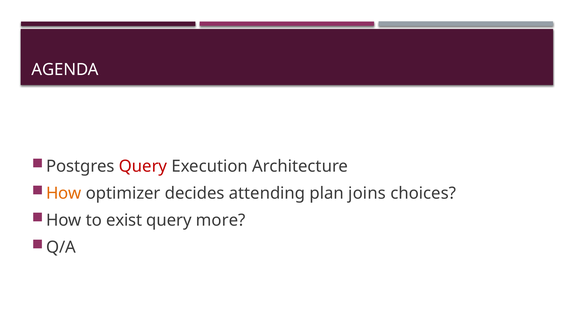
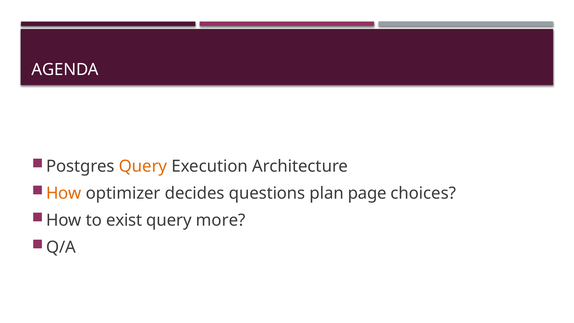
Query colour: red -> orange (143, 166)
attending: attending -> questions (267, 193)
joins: joins -> page (367, 193)
